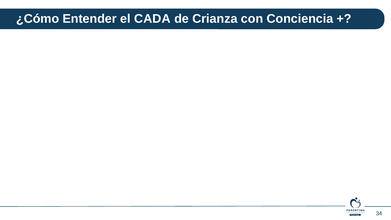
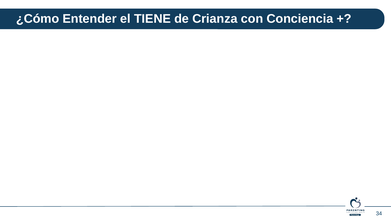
CADA: CADA -> TIENE (152, 19)
